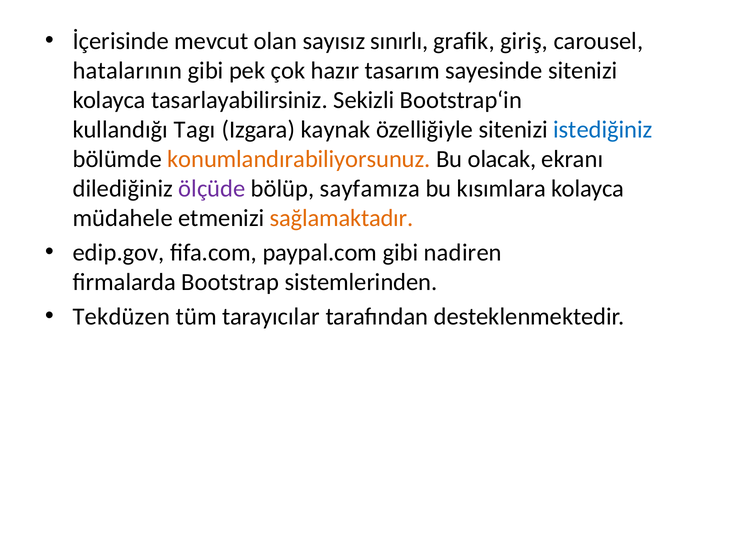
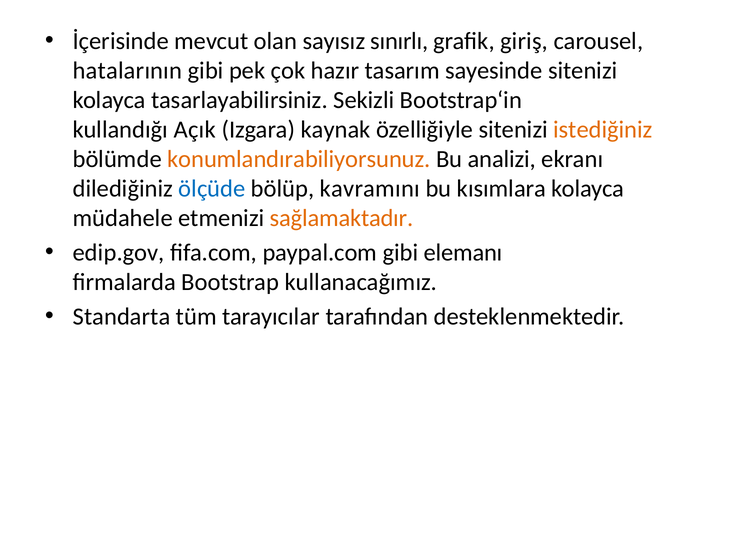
Tagı: Tagı -> Açık (195, 130)
istediğiniz colour: blue -> orange (603, 130)
olacak: olacak -> analizi (502, 159)
ölçüde colour: purple -> blue (212, 189)
sayfamıza: sayfamıza -> kavramını (370, 189)
nadiren: nadiren -> elemanı (463, 252)
sistemlerinden: sistemlerinden -> kullanacağımız (361, 282)
Tekdüzen: Tekdüzen -> Standarta (122, 316)
